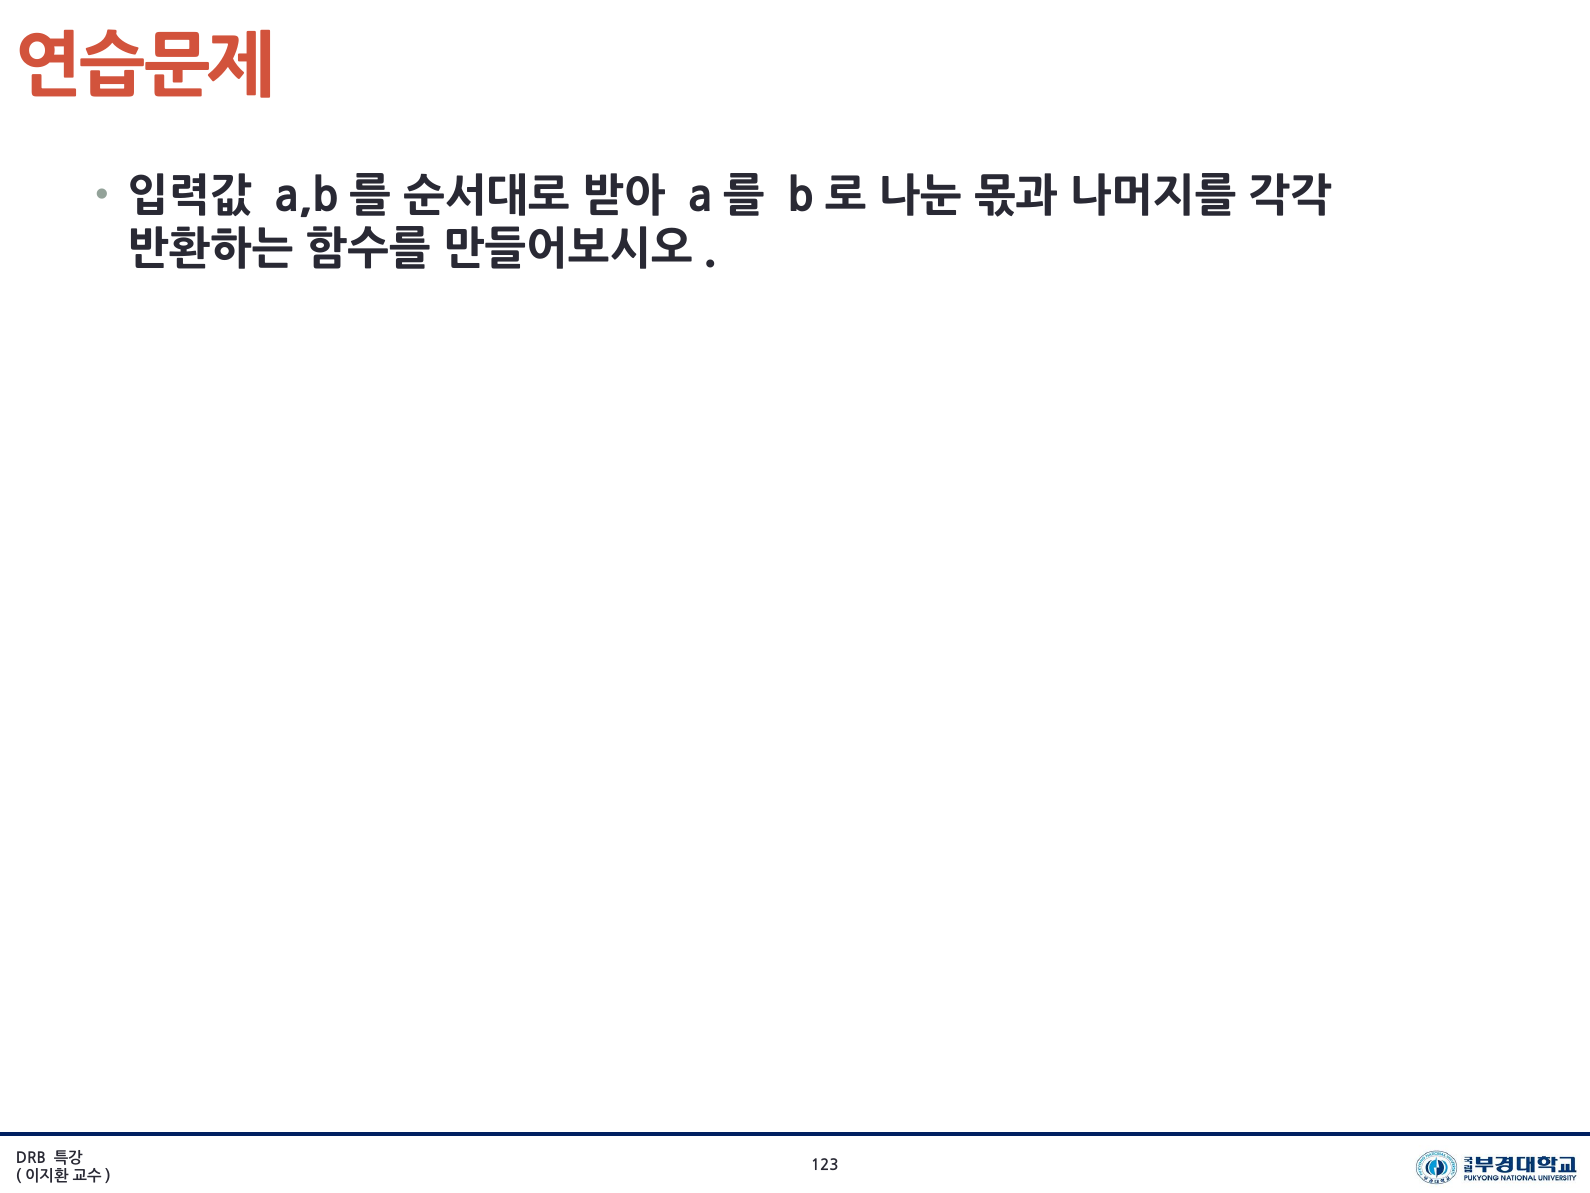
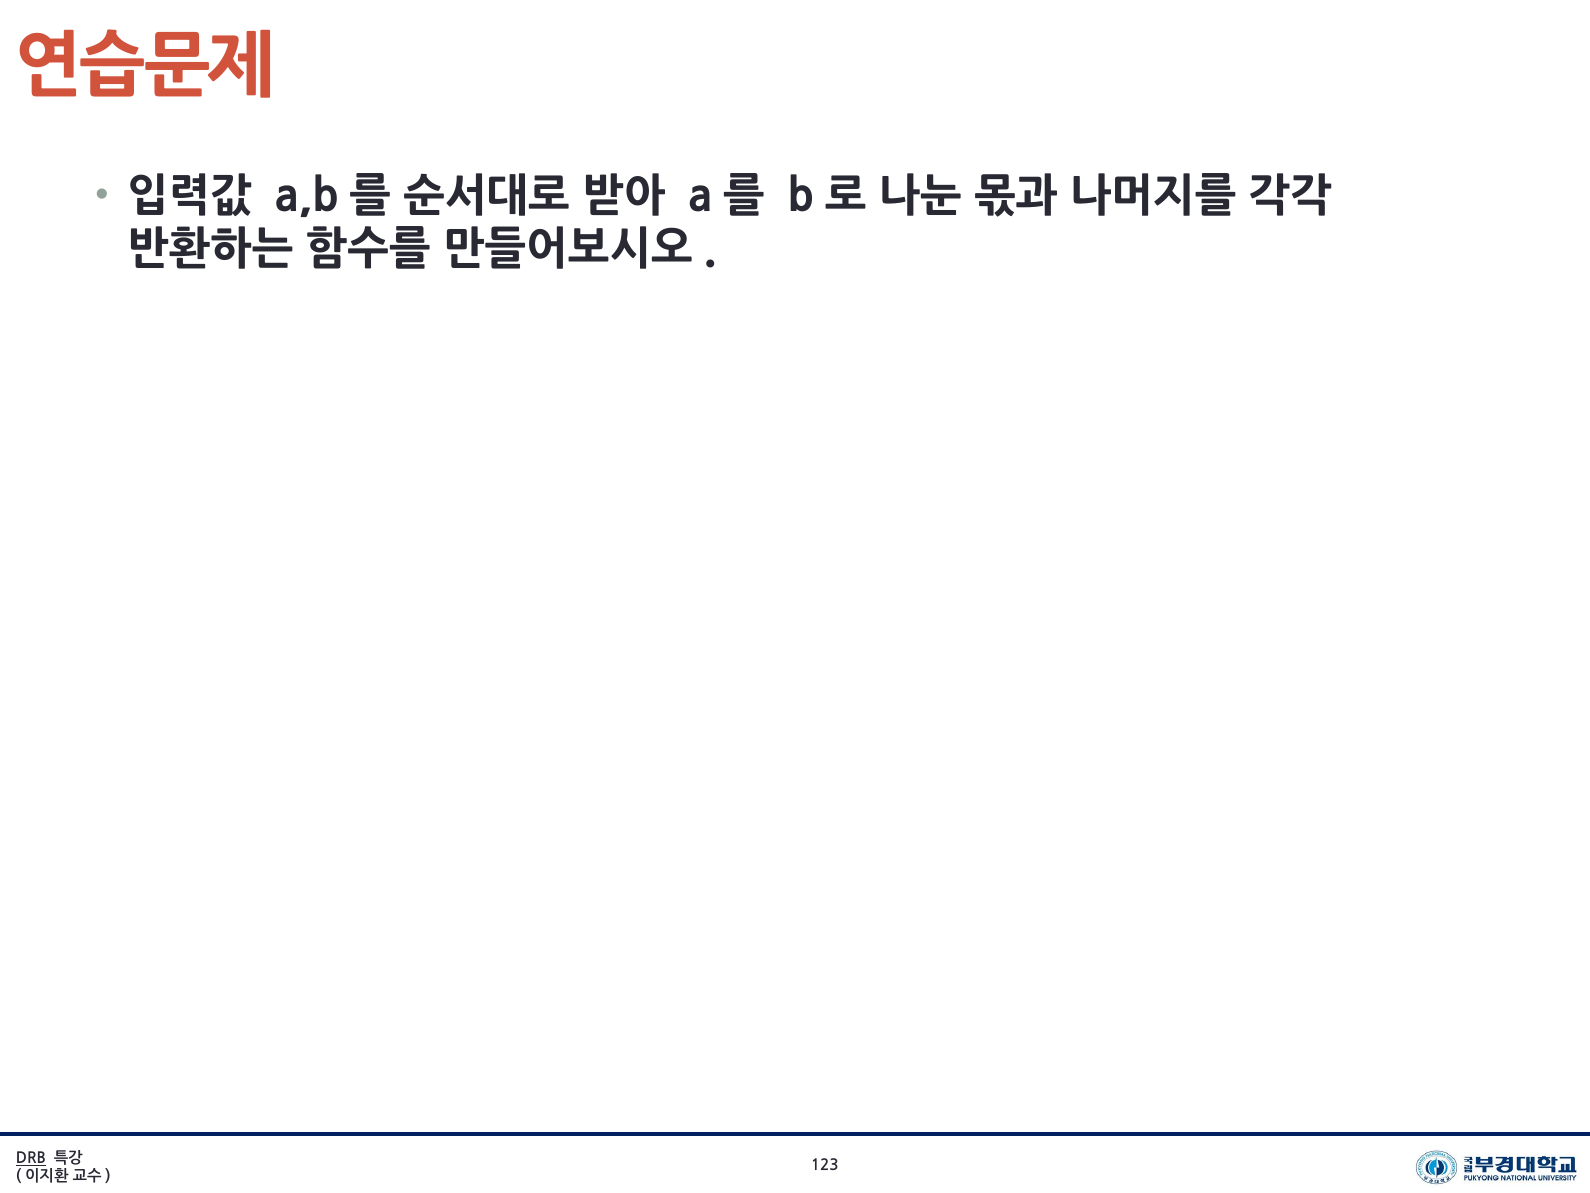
DRB underline: none -> present (31, 1158)
